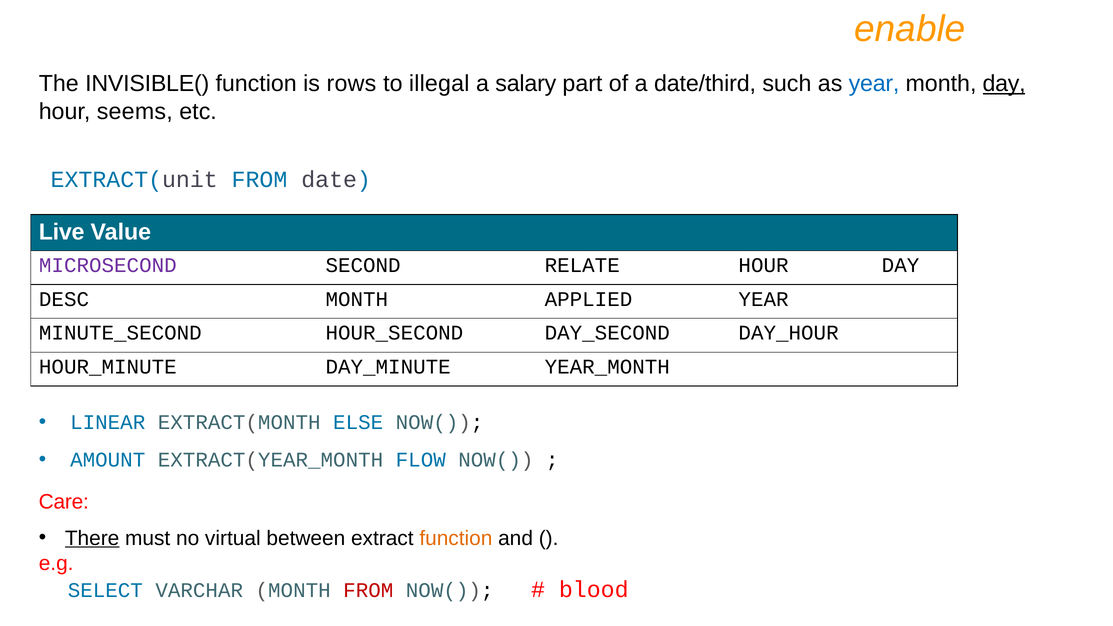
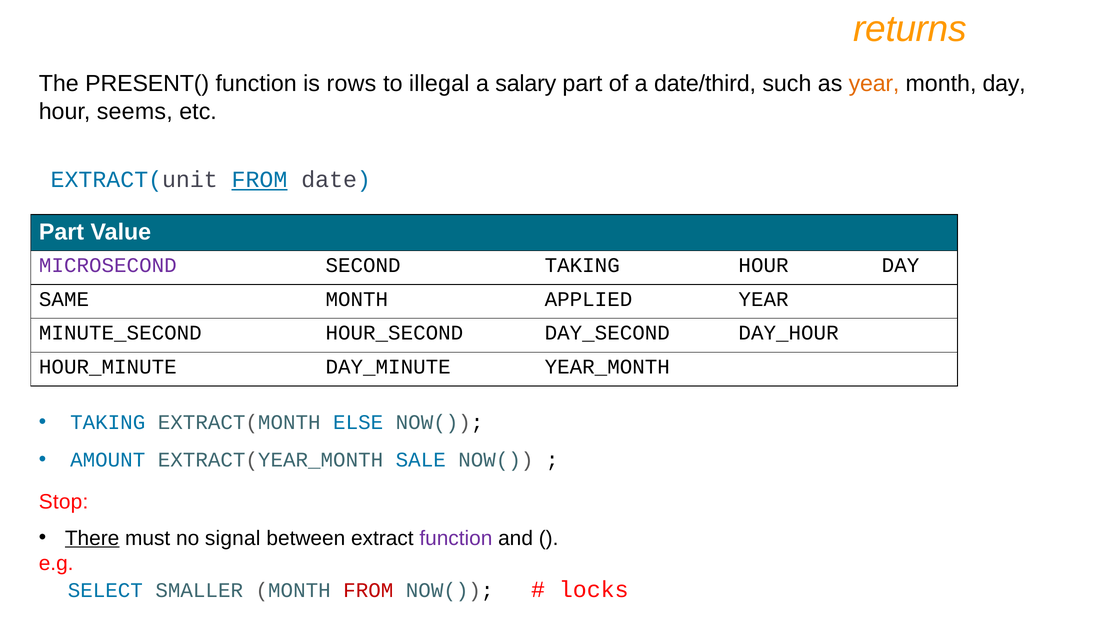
enable: enable -> returns (910, 29)
INVISIBLE(: INVISIBLE( -> PRESENT( (147, 84)
year colour: blue -> orange (874, 84)
day underline: present -> none (1004, 84)
FROM underline: none -> present (259, 180)
Live: Live -> Part (62, 232)
SECOND RELATE: RELATE -> TAKING (582, 265)
DESC: DESC -> SAME (64, 299)
LINEAR: LINEAR -> TAKING (108, 422)
FLOW: FLOW -> SALE (421, 460)
Care: Care -> Stop (64, 502)
virtual: virtual -> signal (233, 538)
function colour: orange -> purple (456, 538)
VARCHAR: VARCHAR -> SMALLER (199, 591)
blood: blood -> locks (594, 590)
